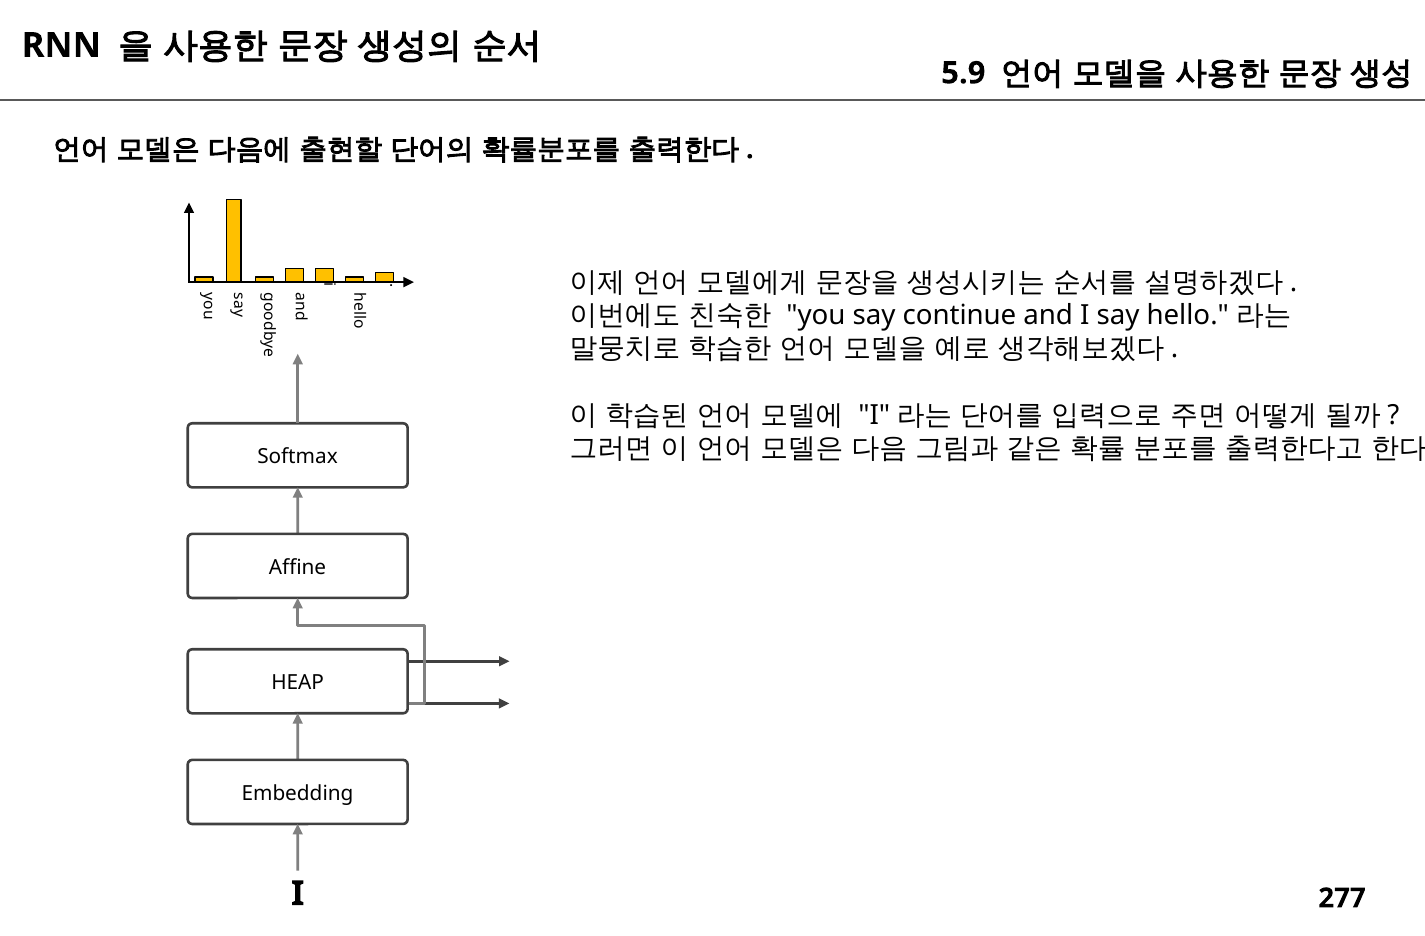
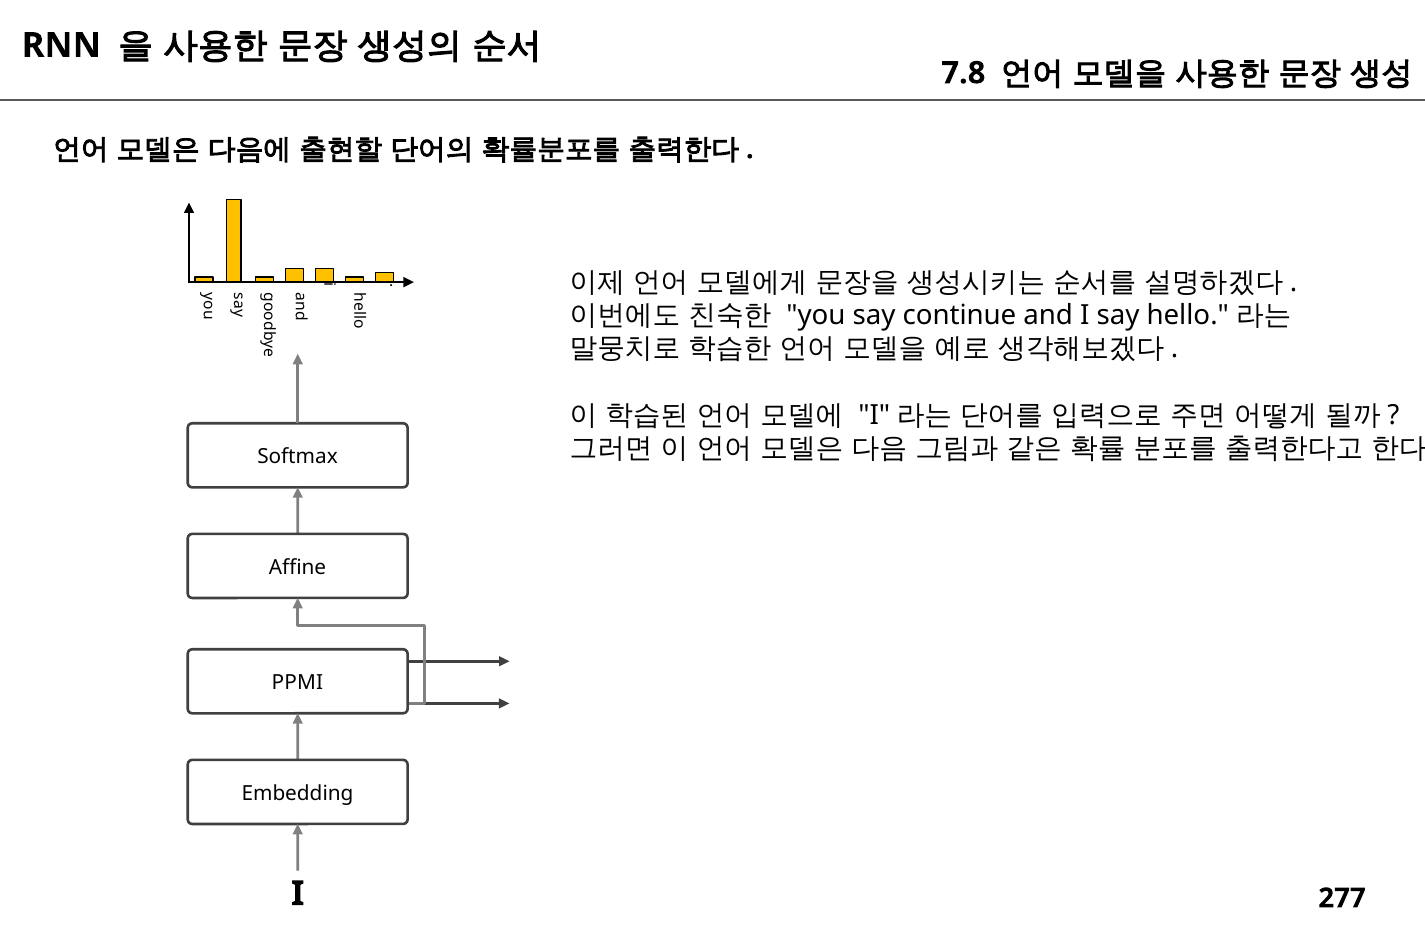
5.9: 5.9 -> 7.8 (963, 73)
HEAP: HEAP -> PPMI (297, 683)
